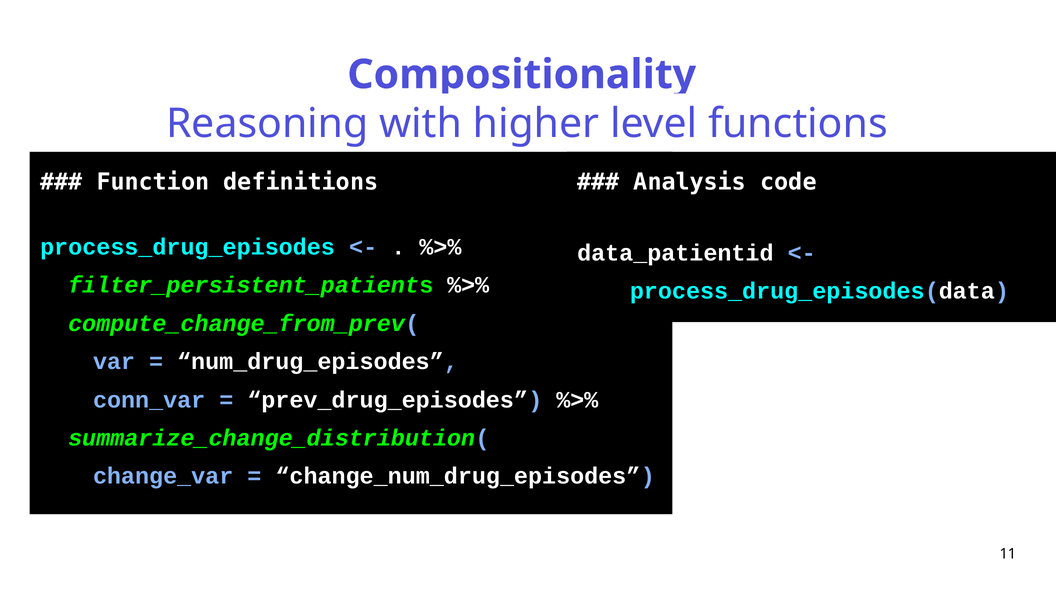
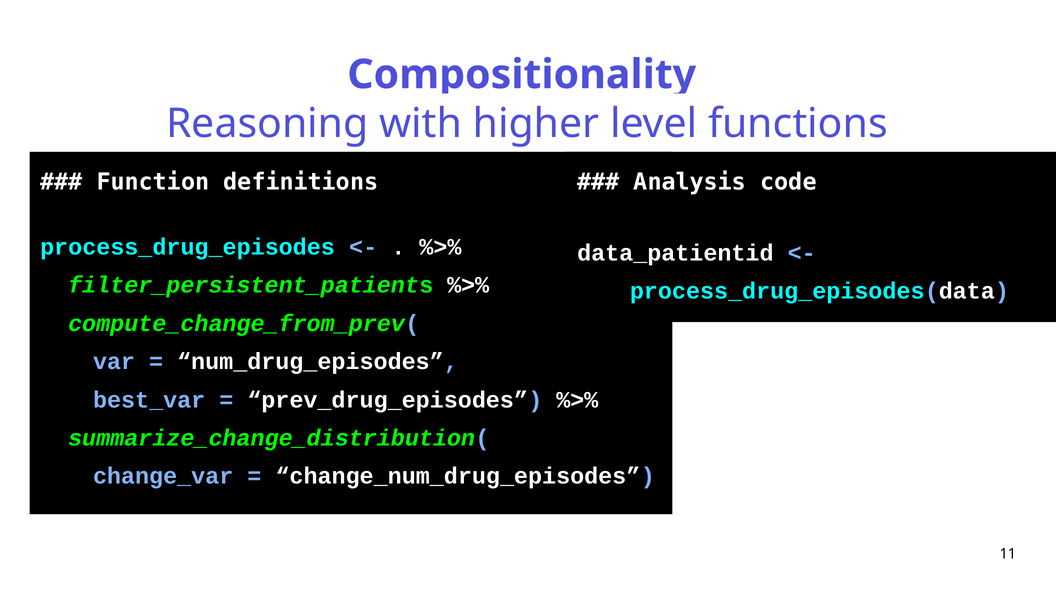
conn_var: conn_var -> best_var (149, 400)
